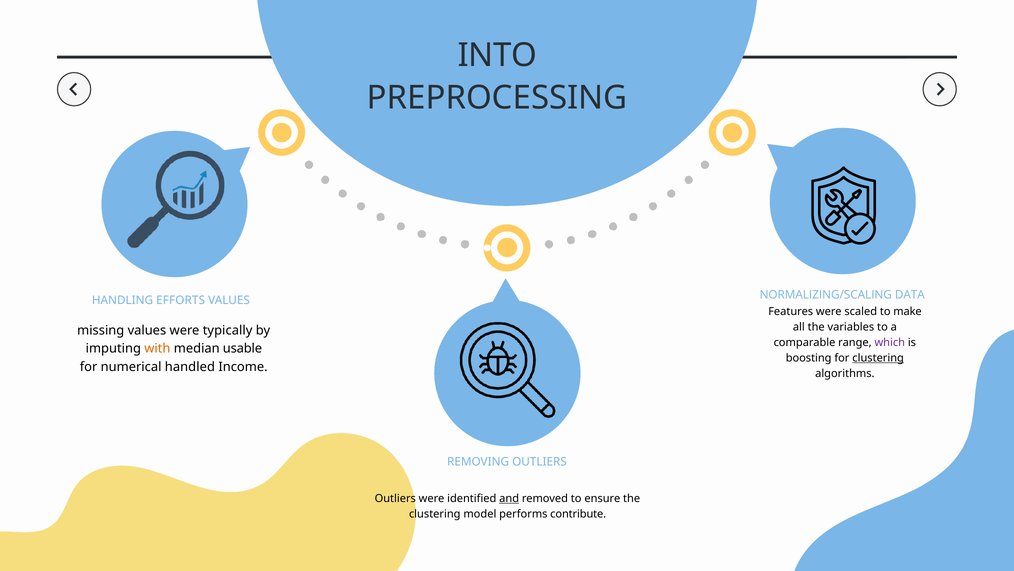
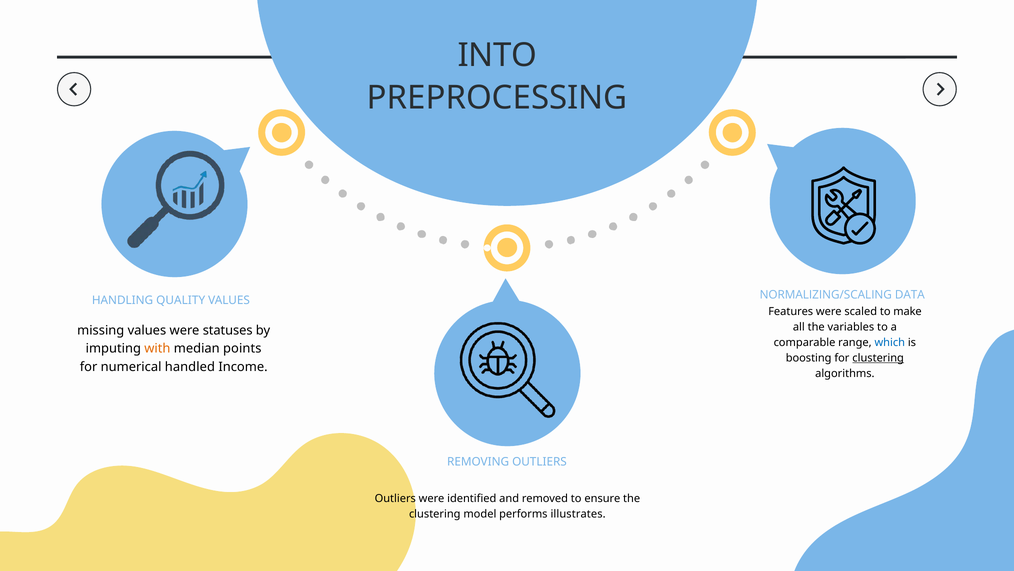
EFFORTS: EFFORTS -> QUALITY (181, 300)
typically: typically -> statuses (228, 330)
which colour: purple -> blue (890, 342)
usable: usable -> points (242, 348)
and underline: present -> none (509, 498)
contribute: contribute -> illustrates (578, 514)
